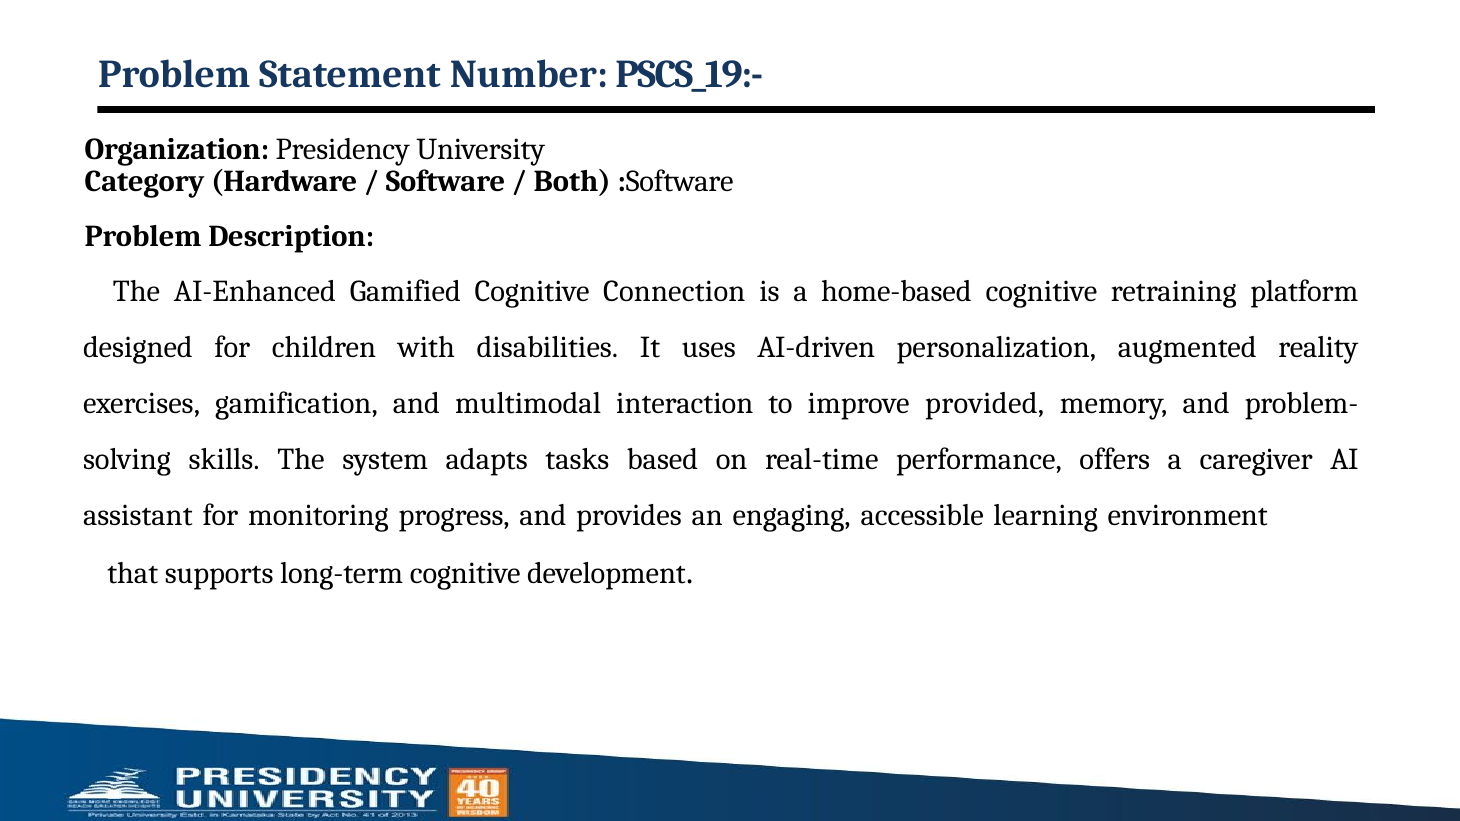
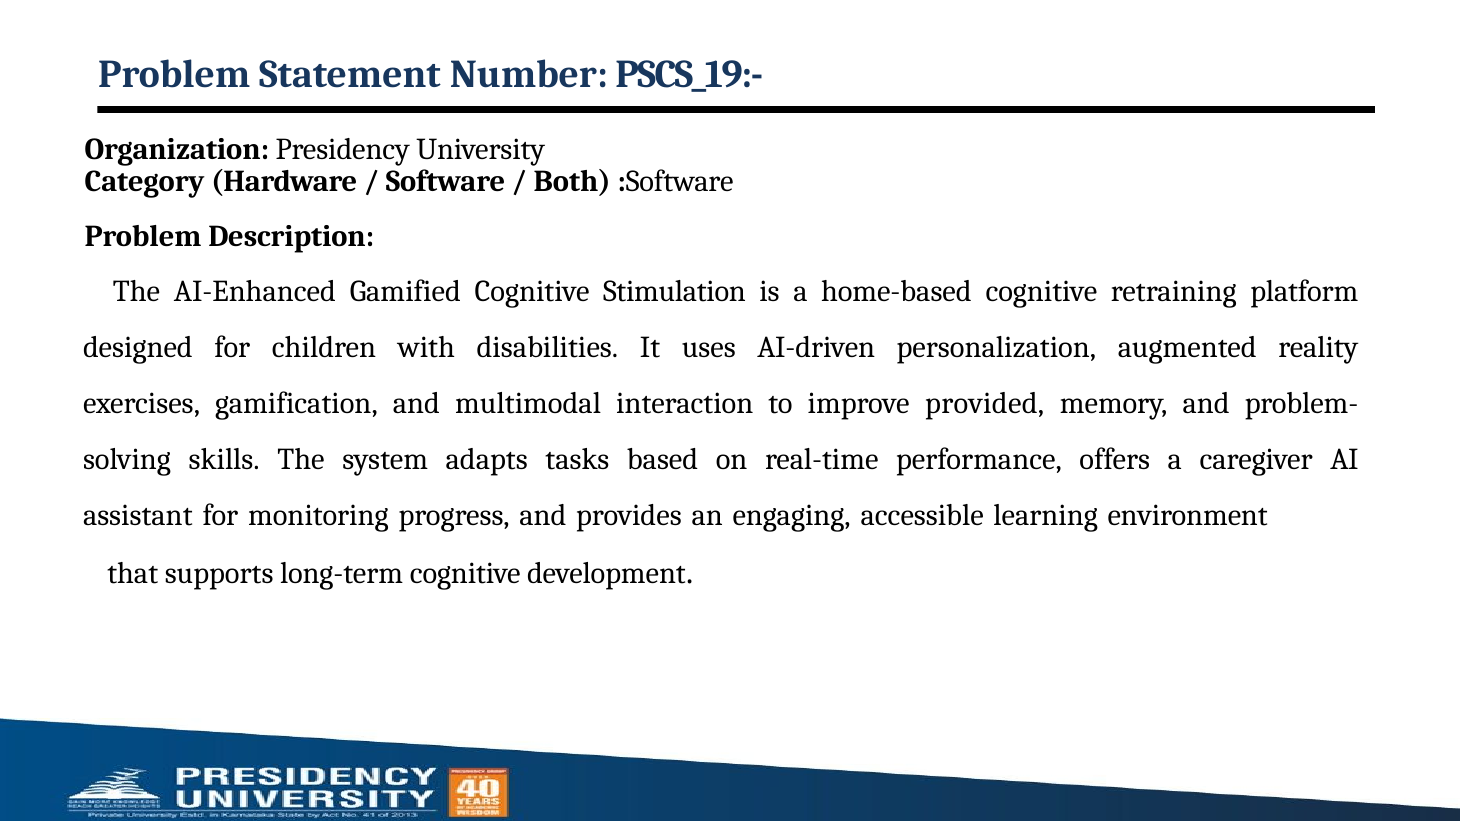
Connection: Connection -> Stimulation (674, 292)
